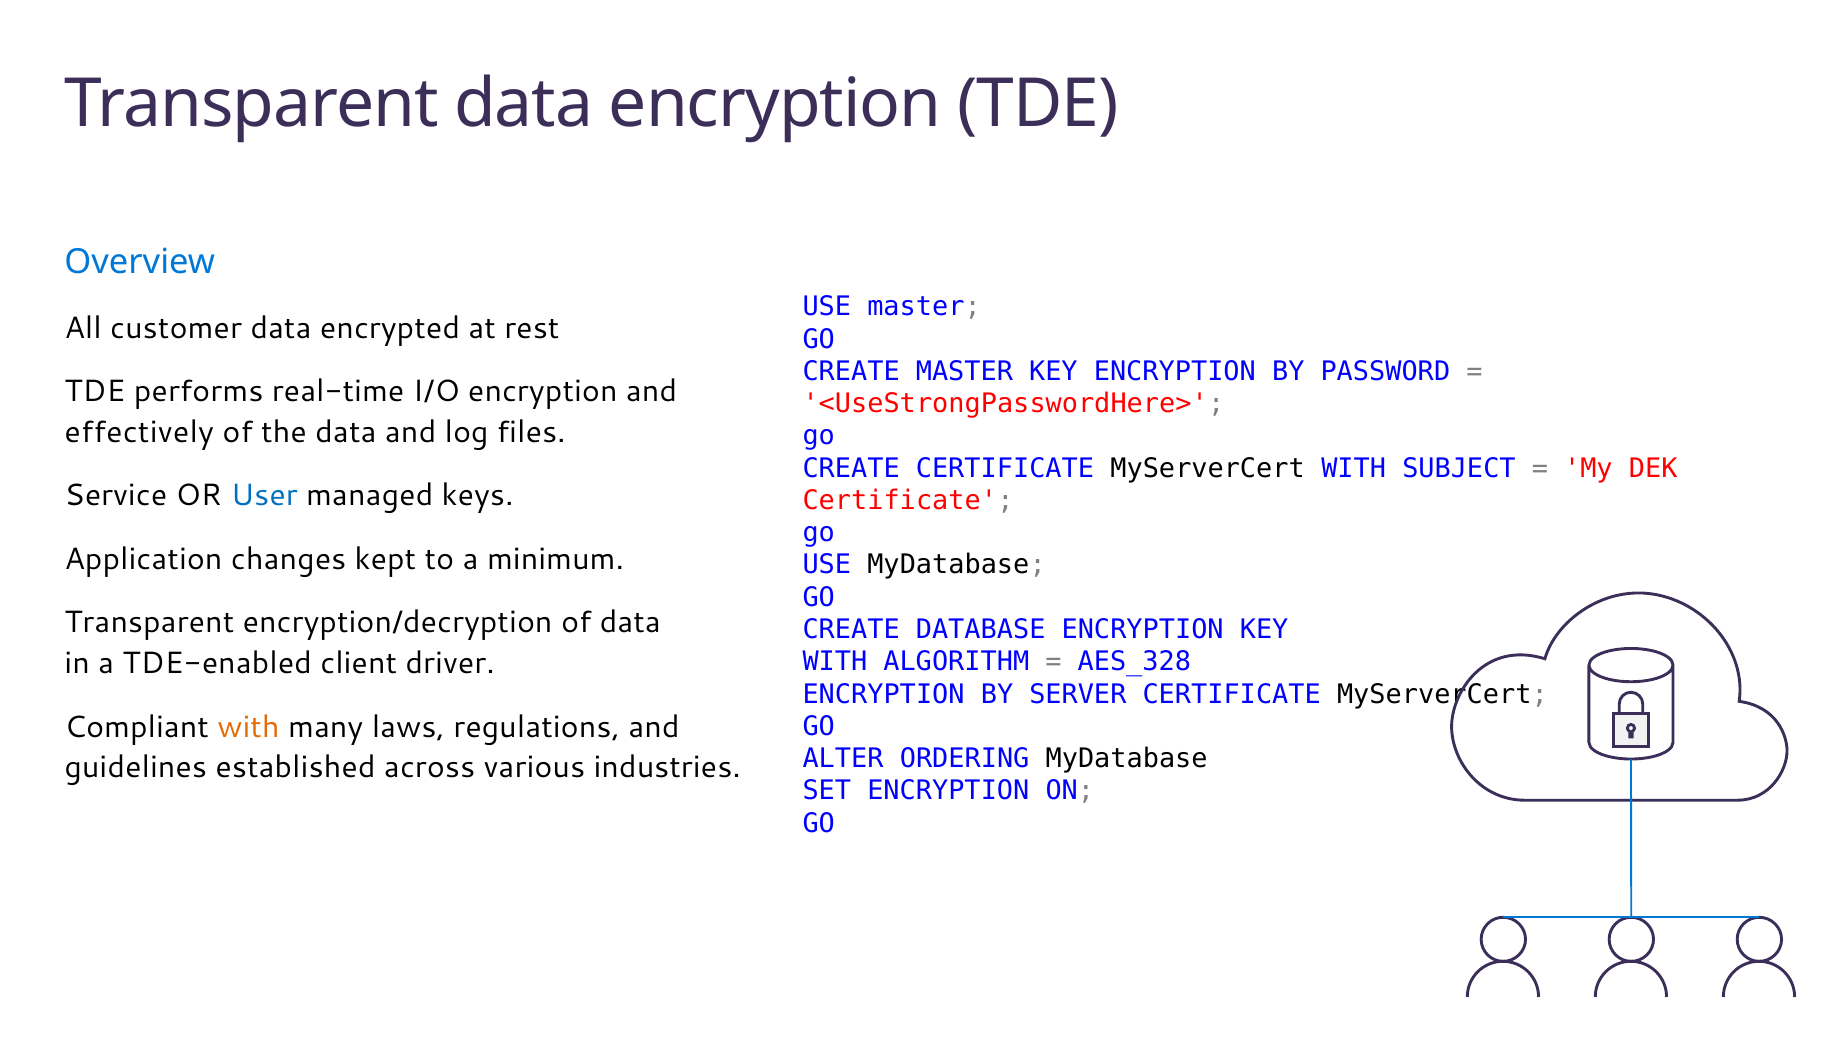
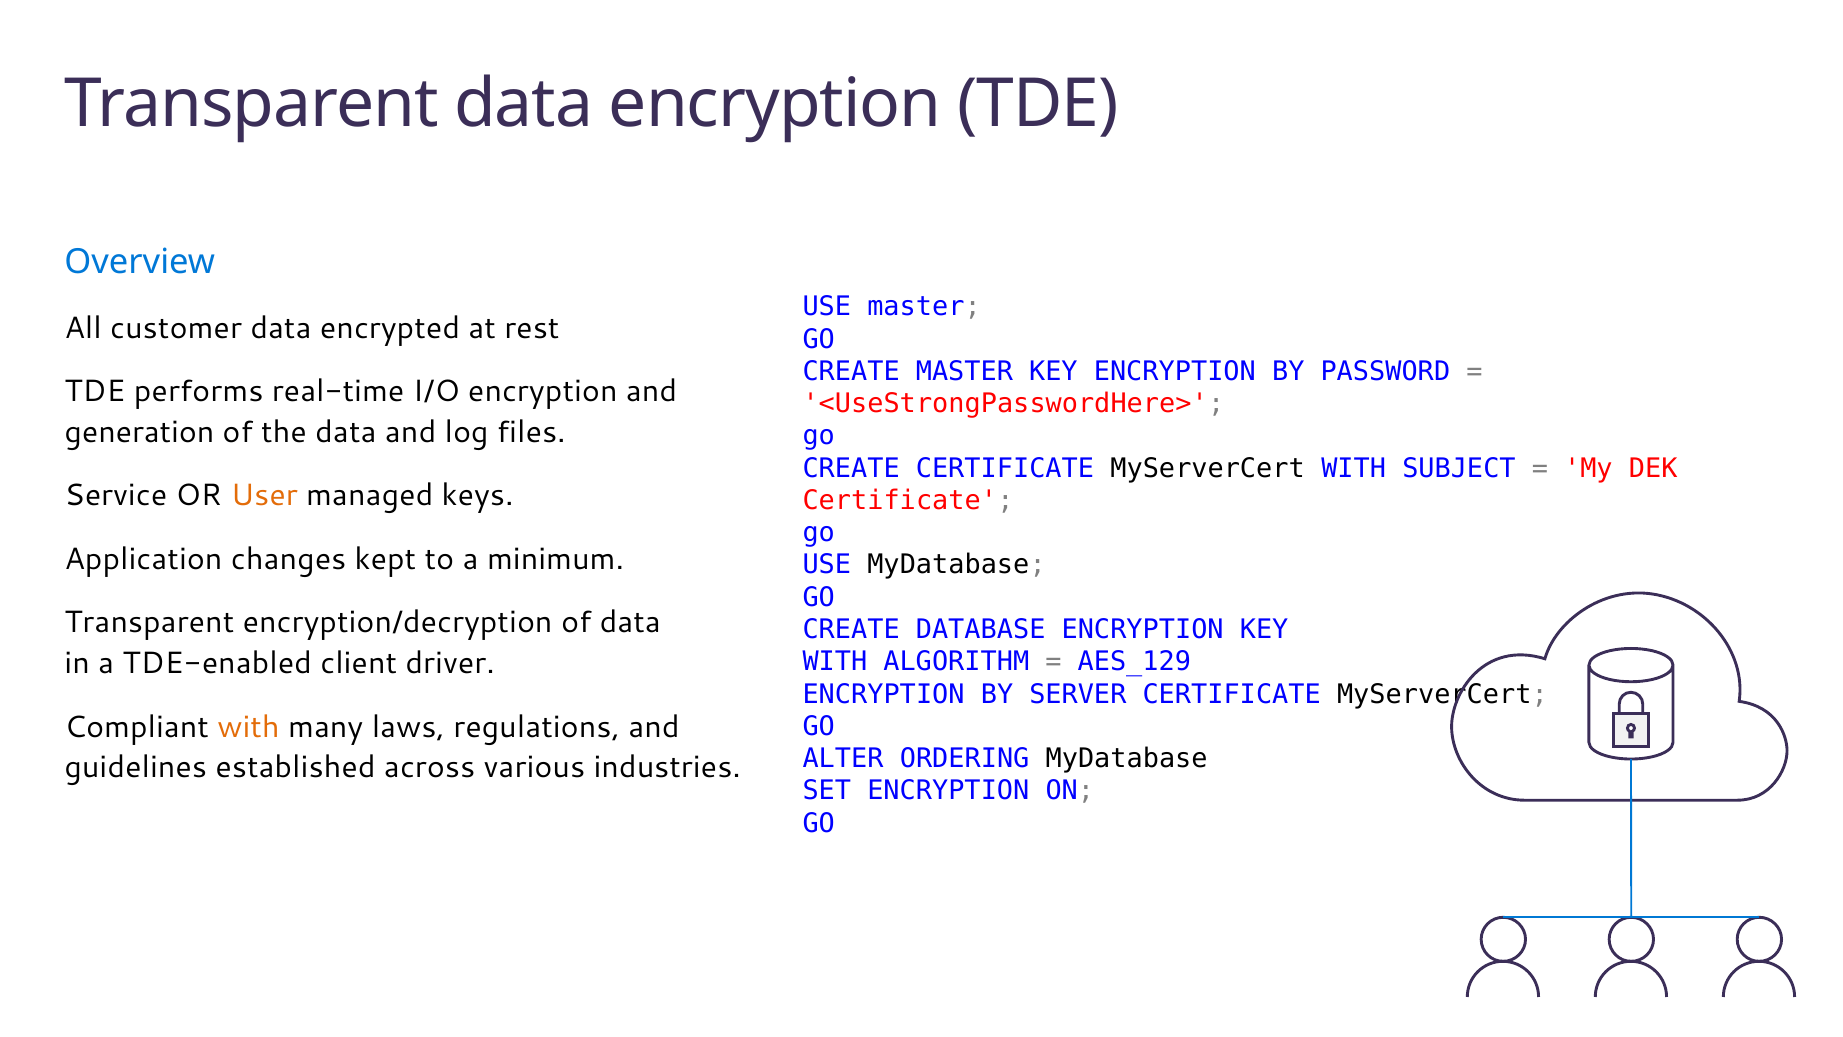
effectively: effectively -> generation (139, 432)
User colour: blue -> orange (264, 495)
AES_328: AES_328 -> AES_129 (1134, 662)
